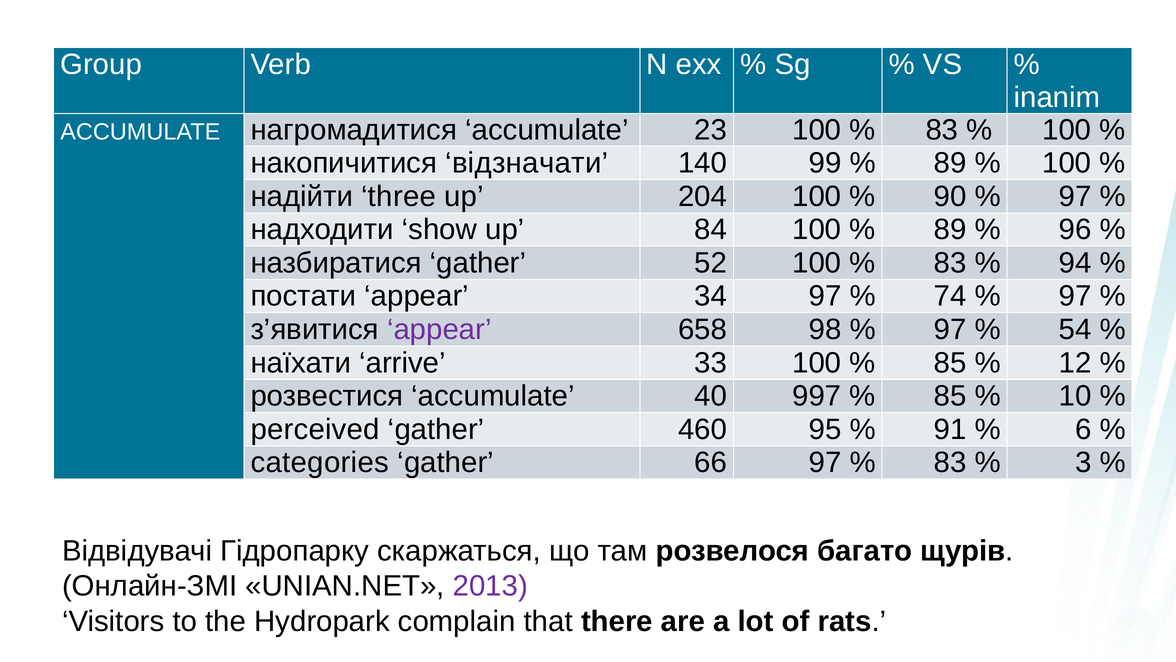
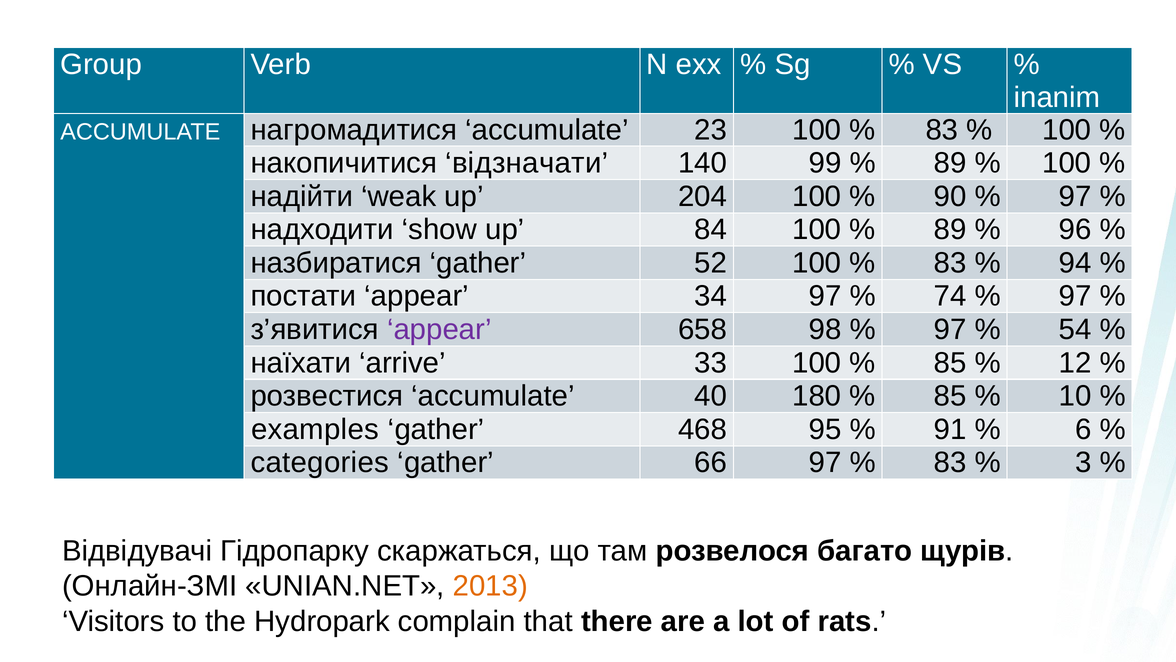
three: three -> weak (399, 196)
997: 997 -> 180 (817, 396)
perceived: perceived -> examples (315, 429)
460: 460 -> 468 (703, 429)
2013 colour: purple -> orange (490, 586)
